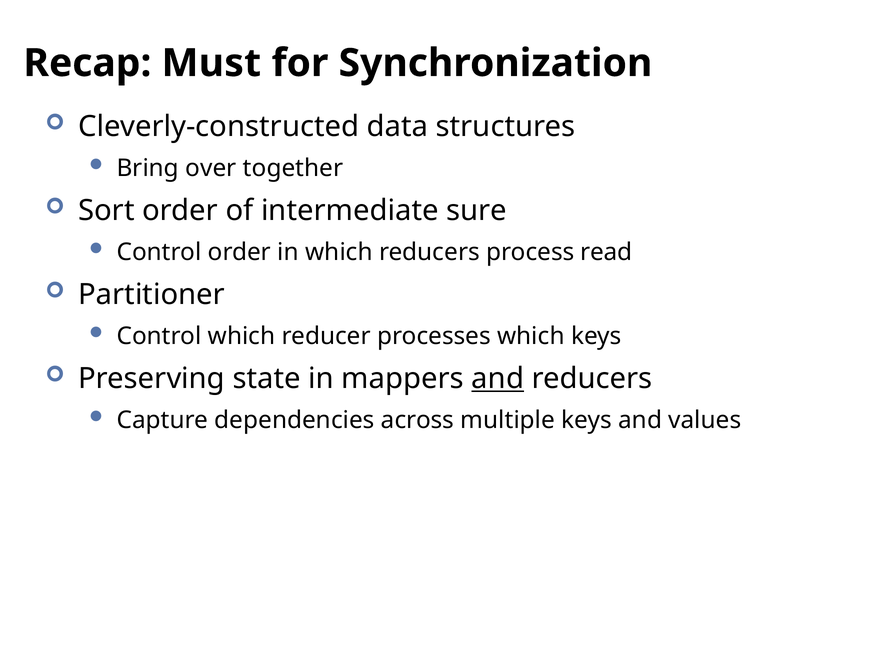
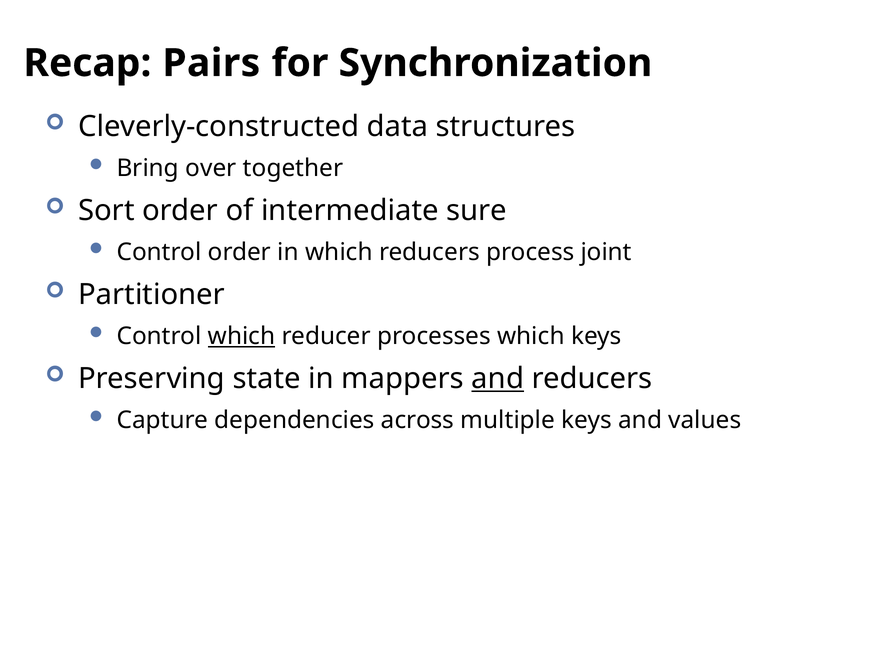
Must: Must -> Pairs (211, 63)
read: read -> joint (606, 252)
which underline: none -> present (242, 336)
